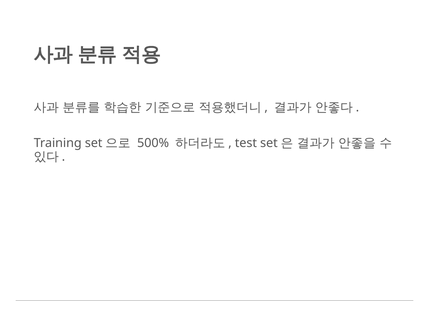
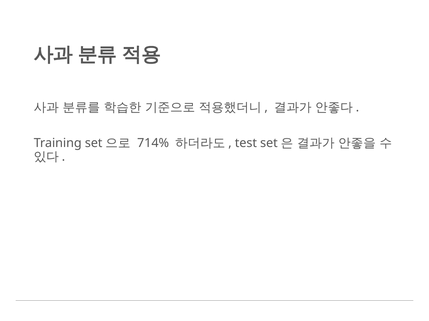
500%: 500% -> 714% (153, 143)
